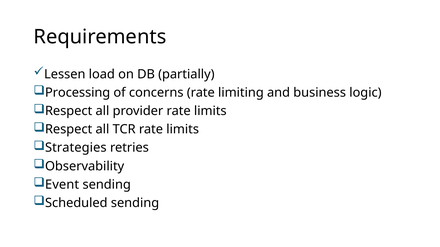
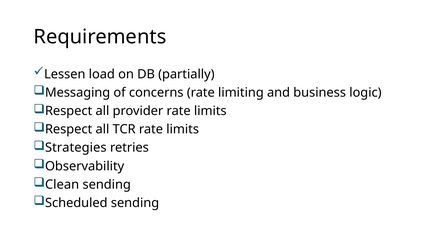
Processing: Processing -> Messaging (78, 93)
Event: Event -> Clean (62, 185)
